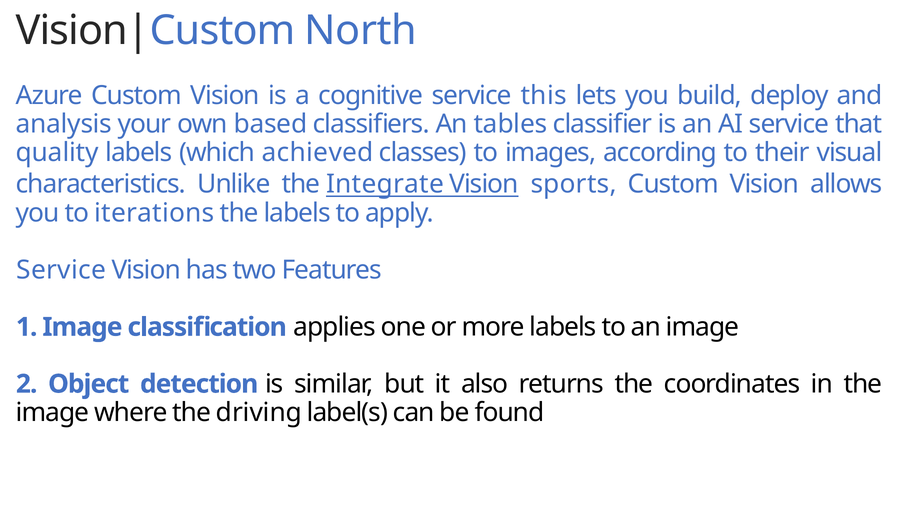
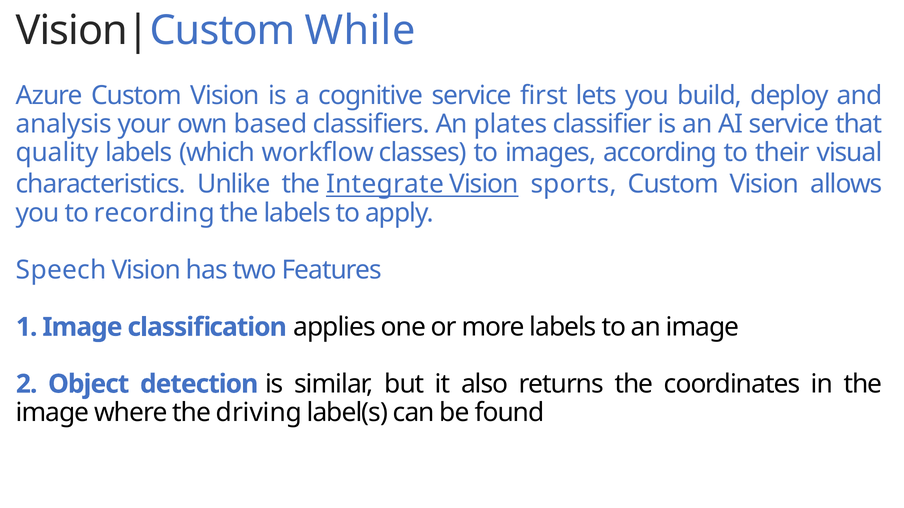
North: North -> While (360, 31)
this: this -> first (544, 96)
tables: tables -> plates (511, 124)
achieved: achieved -> workflow (318, 153)
iterations: iterations -> recording (155, 213)
Service: Service -> Speech (61, 270)
